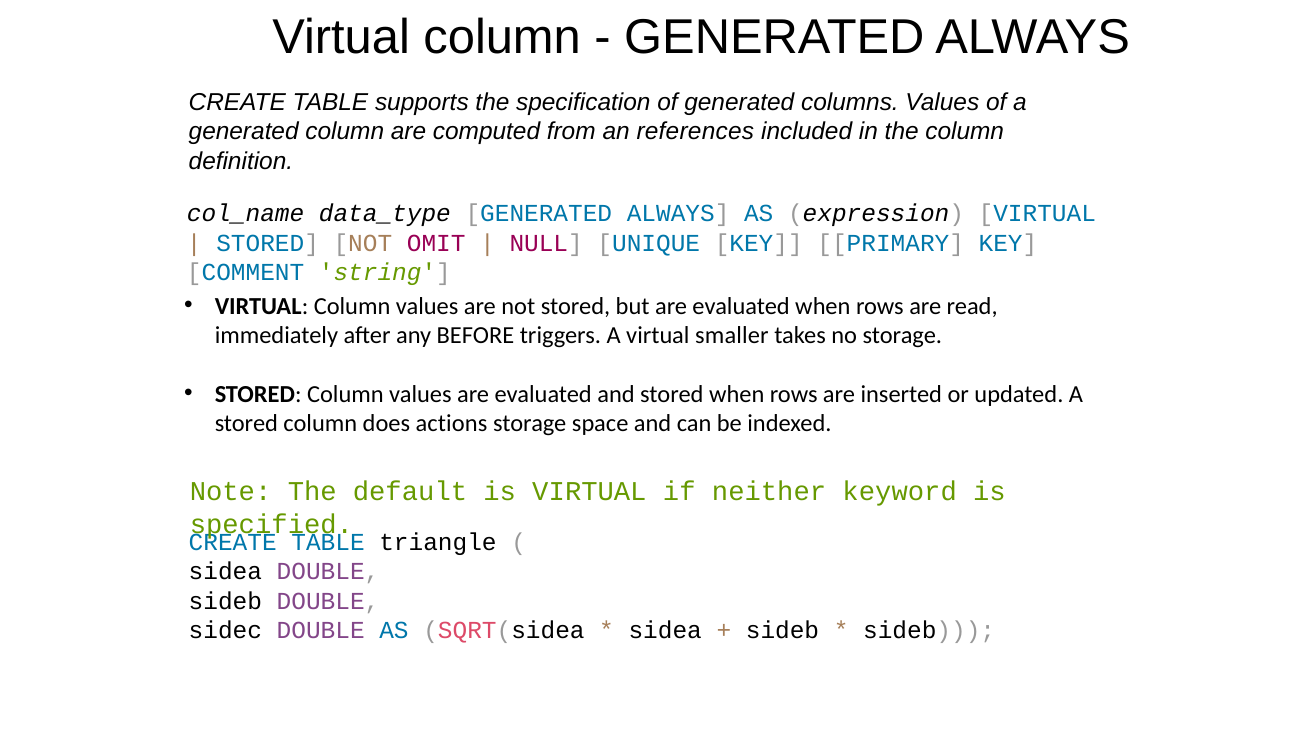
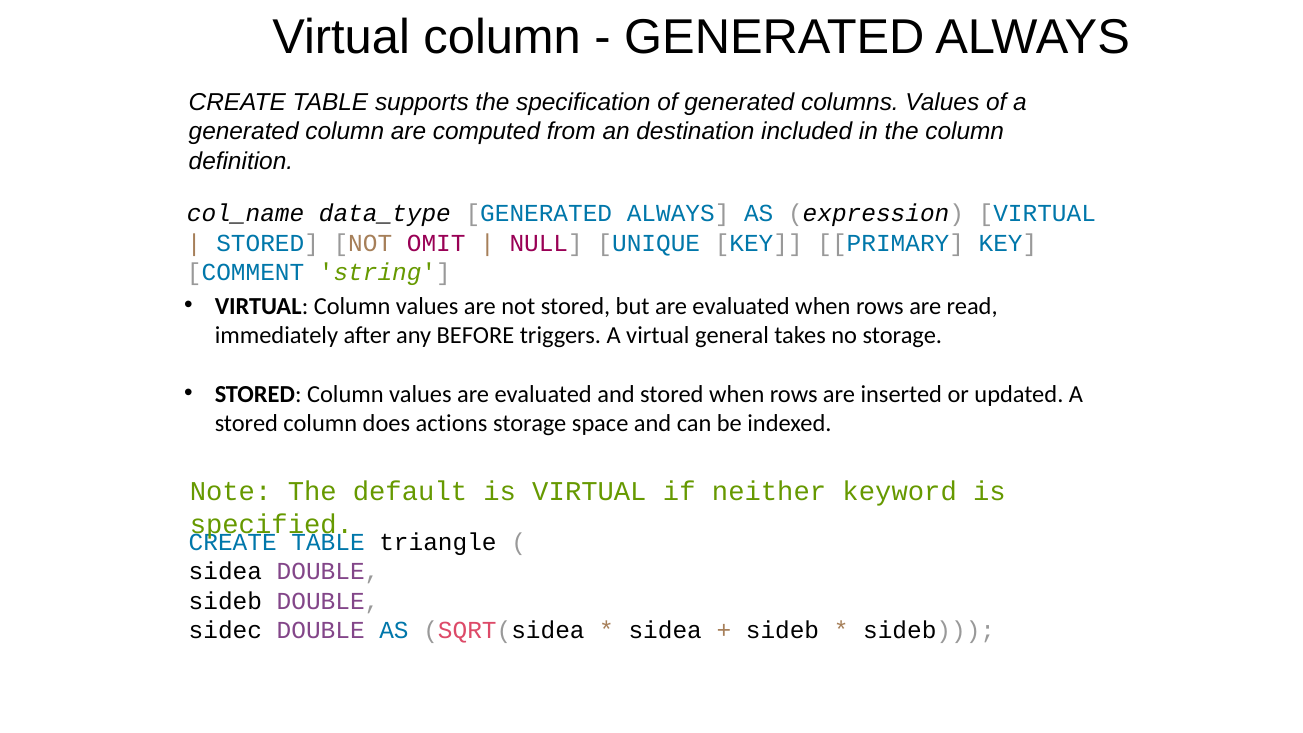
references: references -> destination (695, 132)
smaller: smaller -> general (732, 336)
